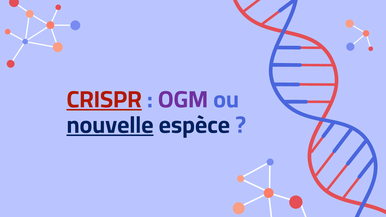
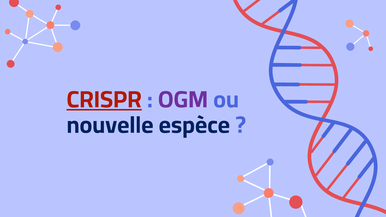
nouvelle underline: present -> none (110, 125)
